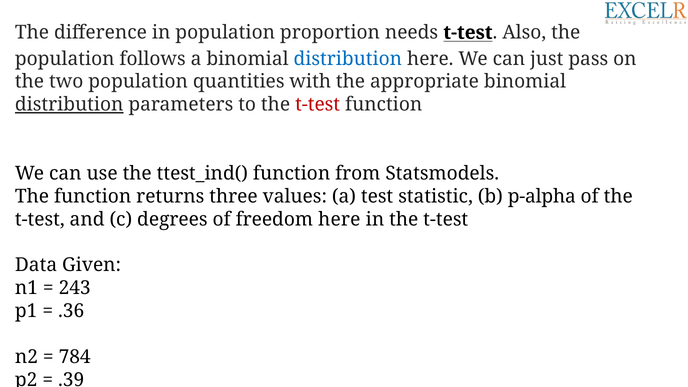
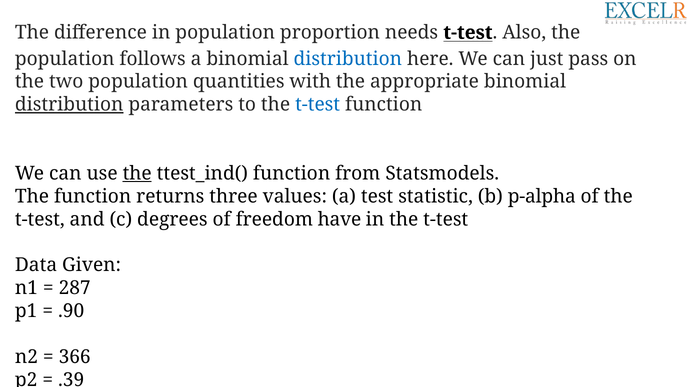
t-test colour: red -> blue (318, 105)
the underline: none -> present (137, 173)
freedom here: here -> have (339, 219)
243: 243 -> 287 (75, 288)
.36: .36 -> .90 (71, 311)
784: 784 -> 366 (75, 357)
